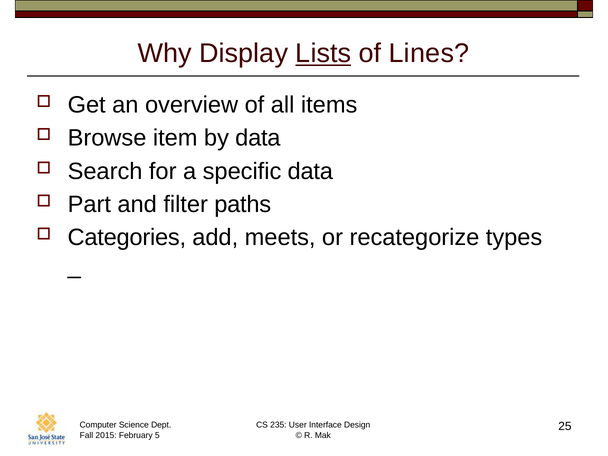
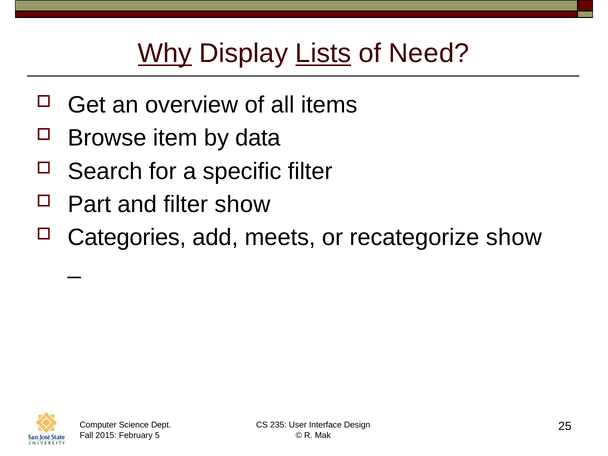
Why underline: none -> present (165, 54)
Lines: Lines -> Need (429, 54)
specific data: data -> filter (310, 171)
filter paths: paths -> show (242, 204)
recategorize types: types -> show (514, 238)
